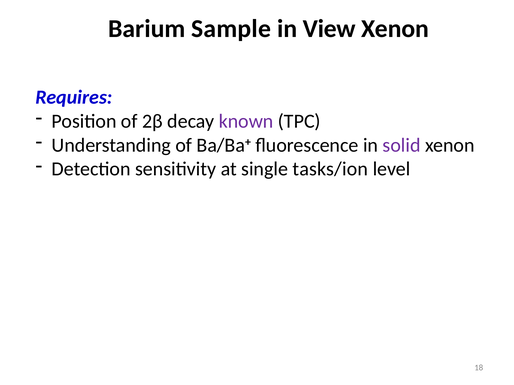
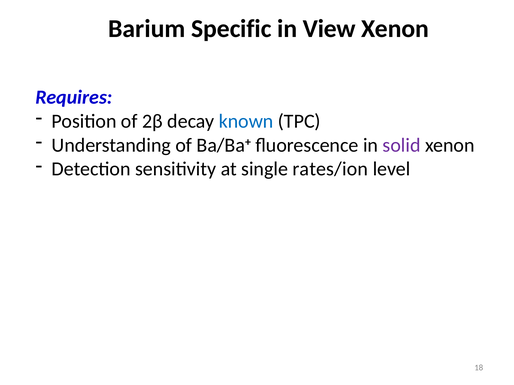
Sample: Sample -> Specific (231, 29)
known colour: purple -> blue (246, 121)
tasks/ion: tasks/ion -> rates/ion (330, 169)
